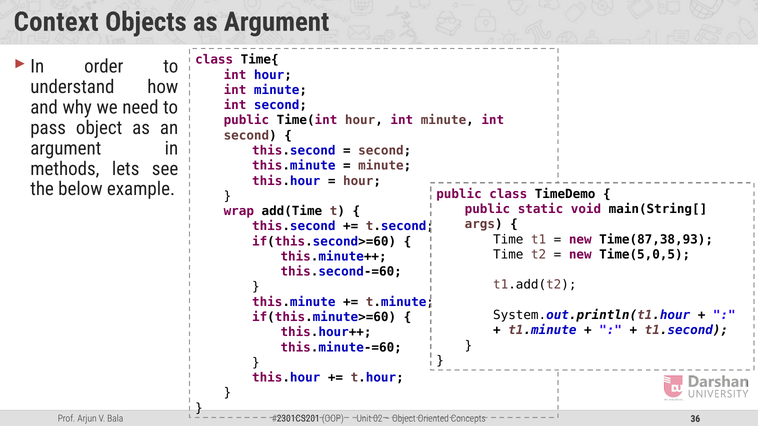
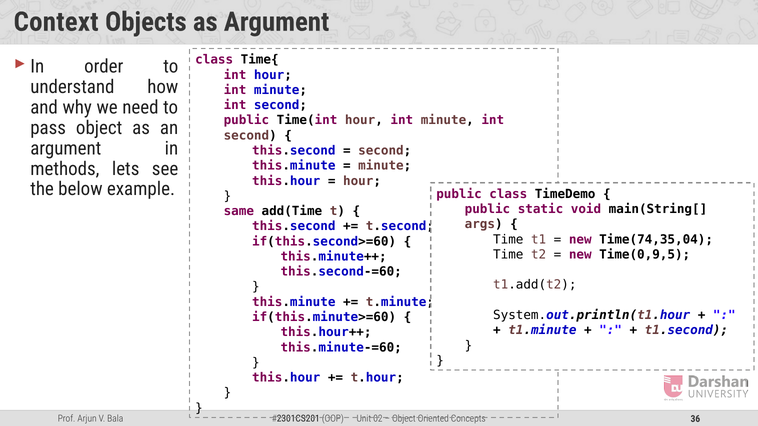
wrap: wrap -> same (239, 211)
Time(87,38,93: Time(87,38,93 -> Time(74,35,04 (656, 240)
Time(5,0,5: Time(5,0,5 -> Time(0,9,5 (645, 255)
